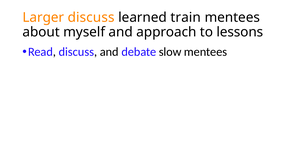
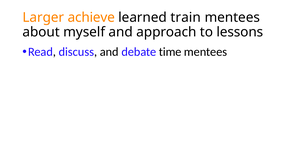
Larger discuss: discuss -> achieve (91, 17)
slow: slow -> time (170, 52)
